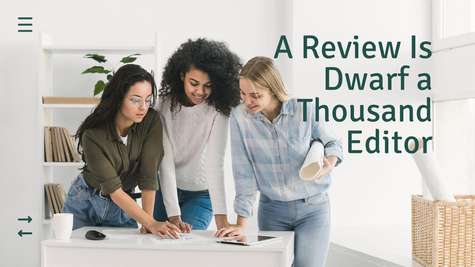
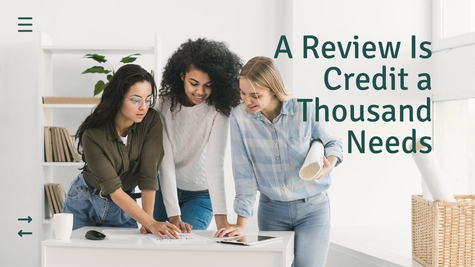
Dwarf: Dwarf -> Credit (366, 79)
Editor: Editor -> Needs (389, 142)
